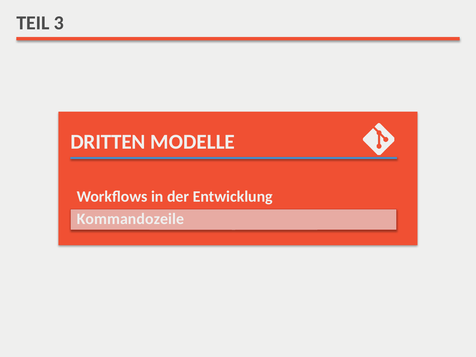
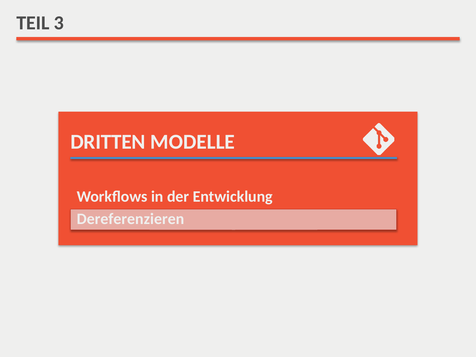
Kommandozeile: Kommandozeile -> Dereferenzieren (130, 219)
